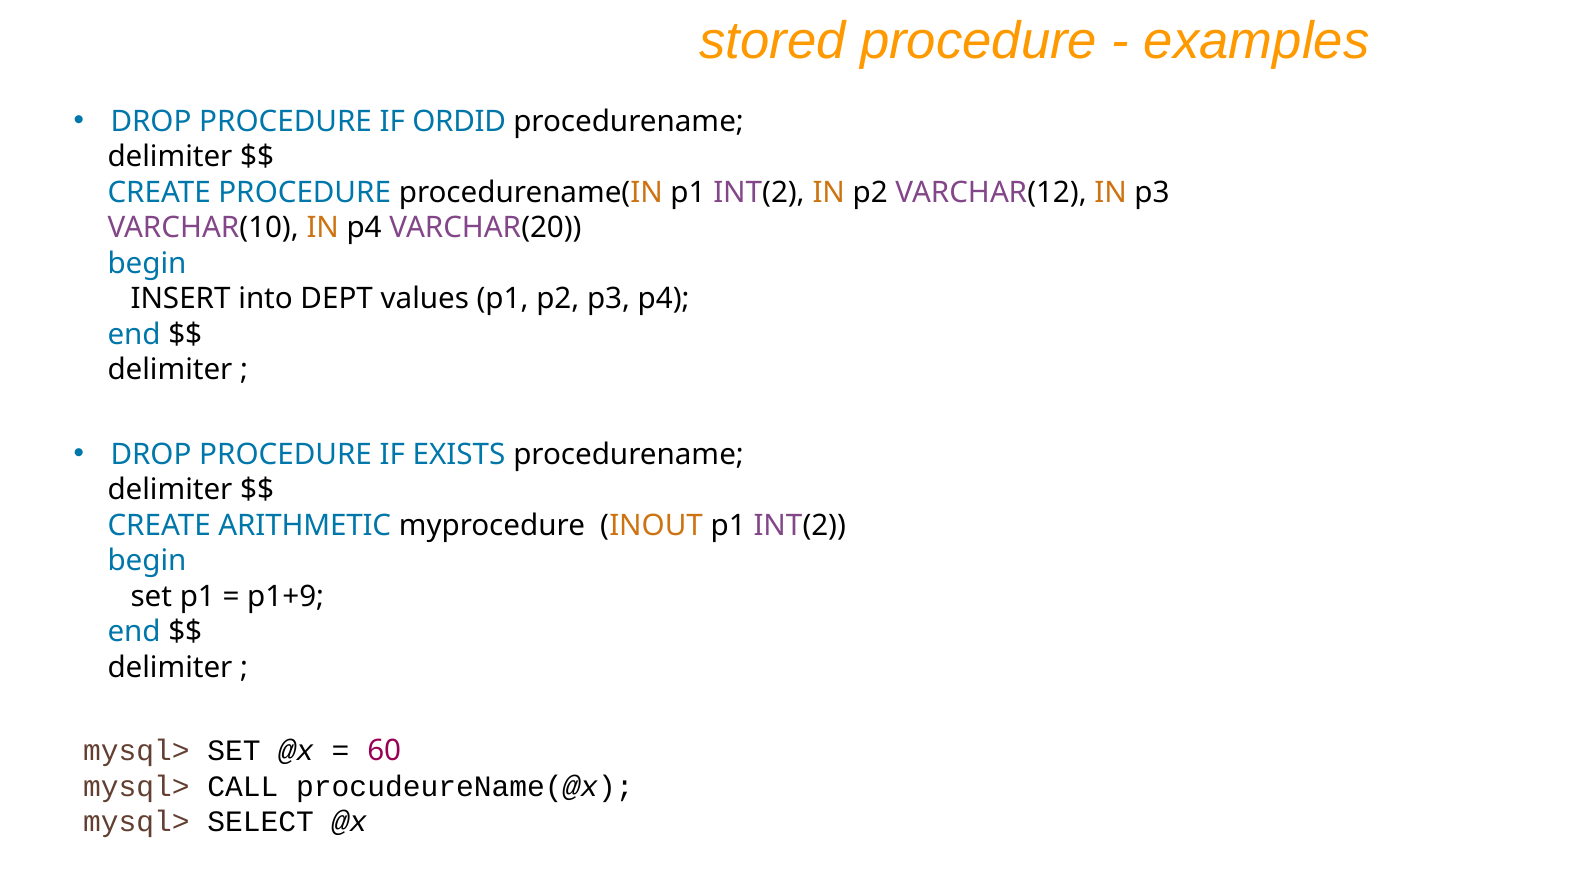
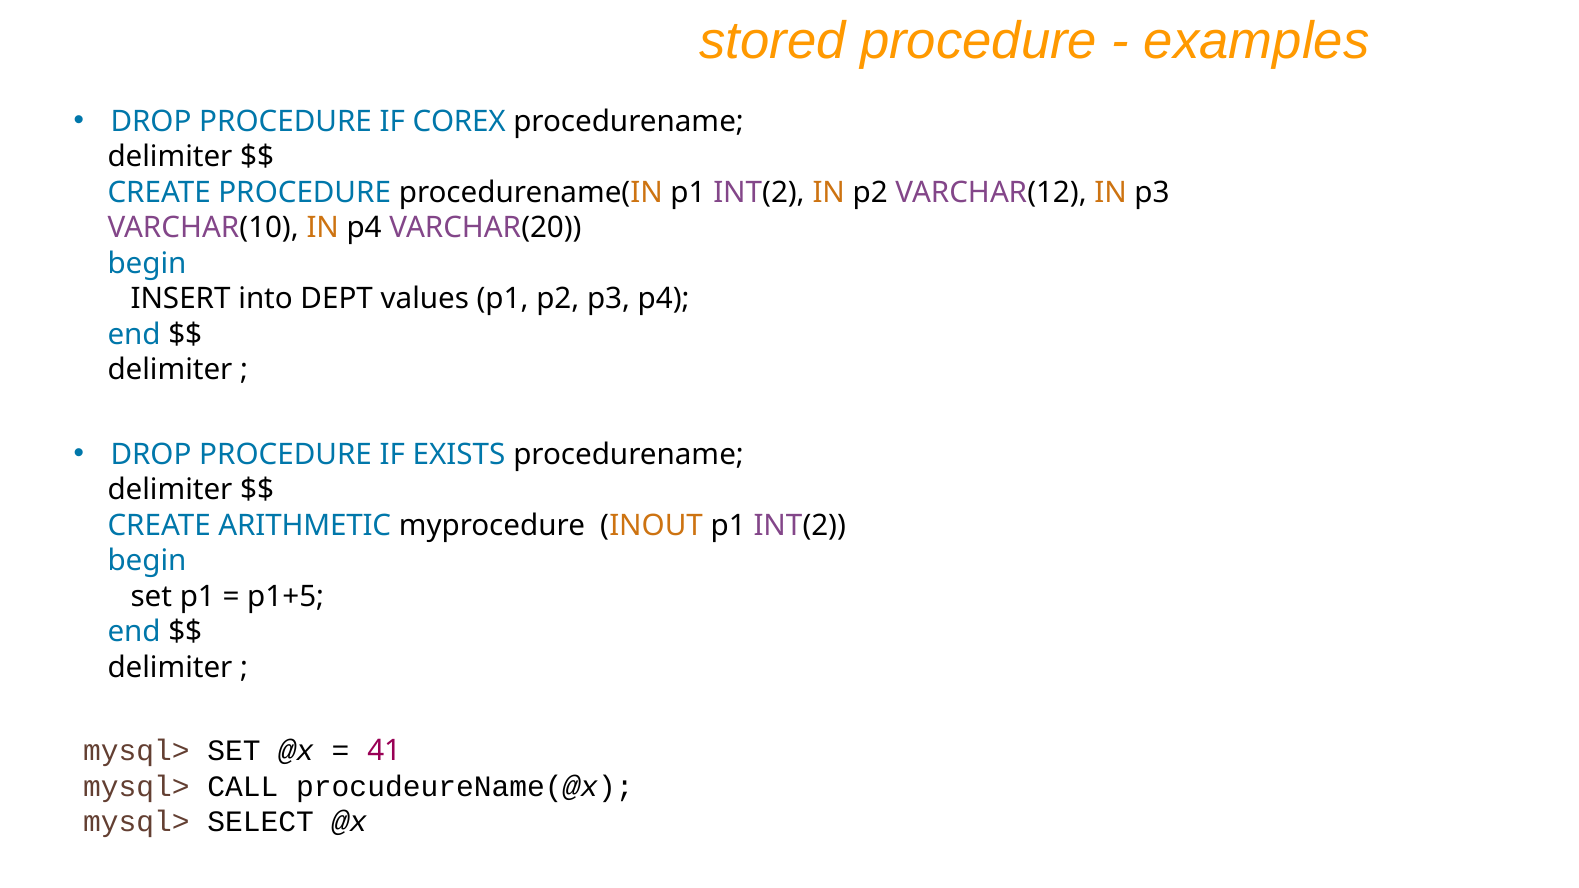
ORDID: ORDID -> COREX (459, 121)
p1+9: p1+9 -> p1+5 (286, 597)
60: 60 -> 41 (384, 751)
